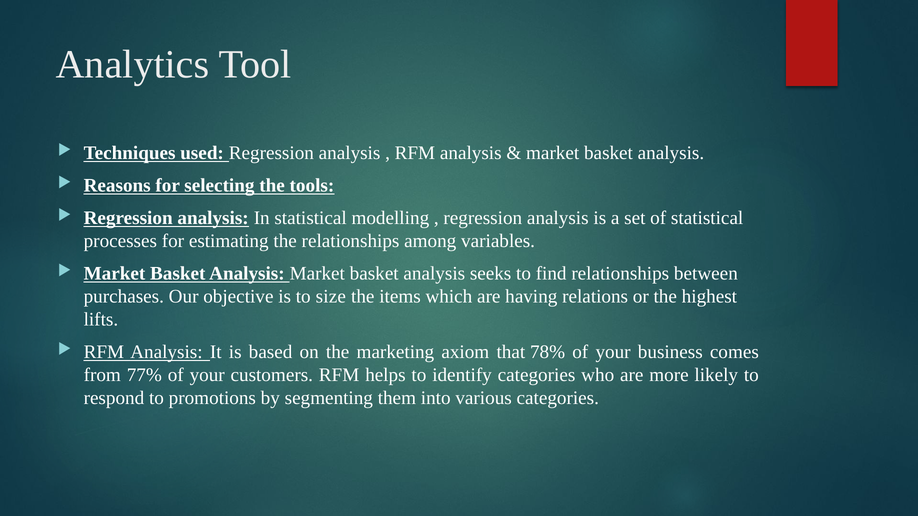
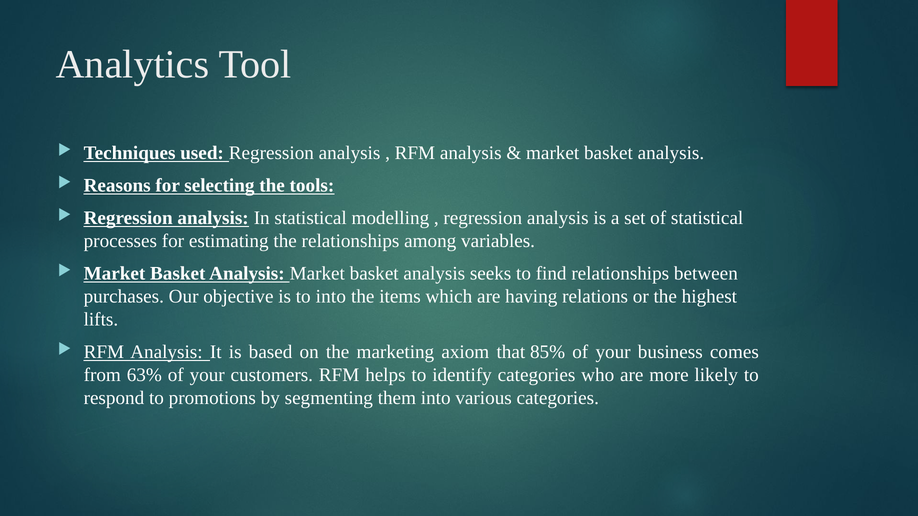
to size: size -> into (331, 297)
78%: 78% -> 85% (548, 352)
77%: 77% -> 63% (144, 375)
